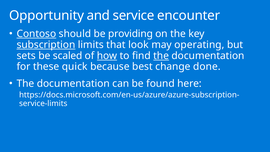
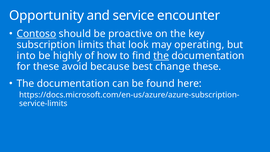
providing: providing -> proactive (130, 34)
subscription underline: present -> none (46, 45)
sets: sets -> into (26, 56)
scaled: scaled -> highly (68, 56)
how underline: present -> none (107, 56)
quick: quick -> avoid (75, 67)
change done: done -> these (207, 67)
